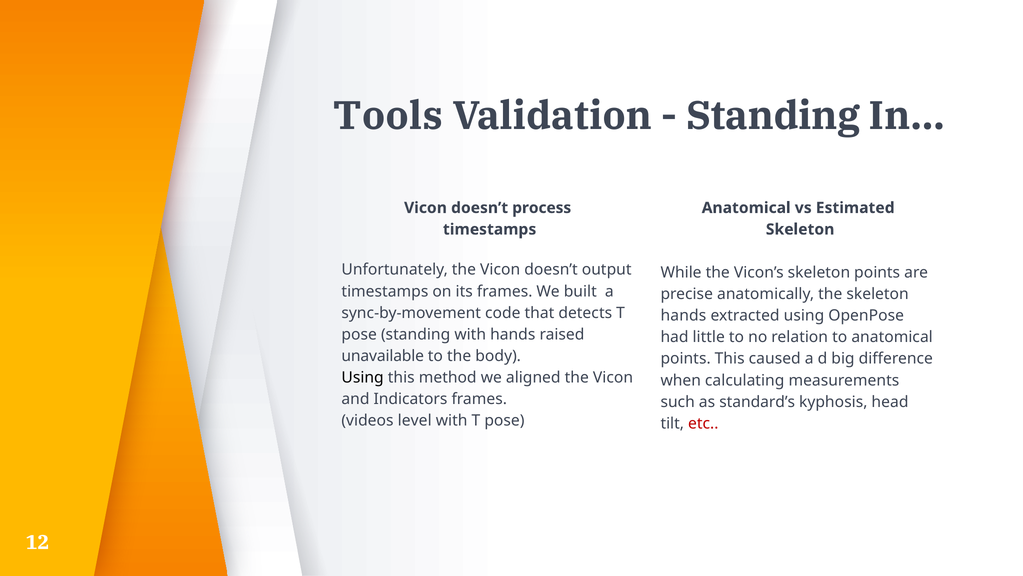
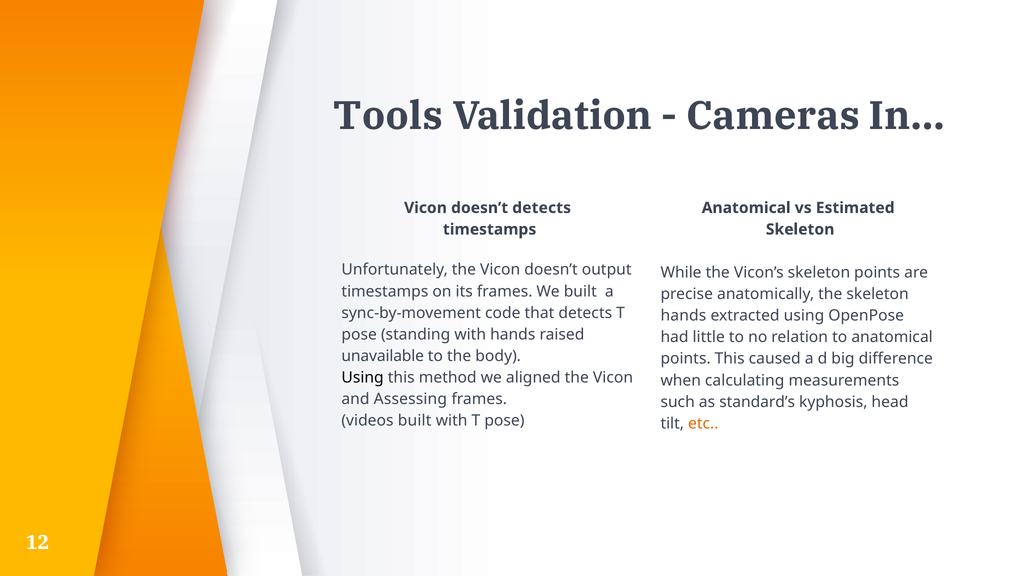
Standing: Standing -> Cameras (773, 116)
doesn’t process: process -> detects (542, 208)
Indicators: Indicators -> Assessing (410, 399)
videos level: level -> built (415, 420)
etc colour: red -> orange (703, 423)
